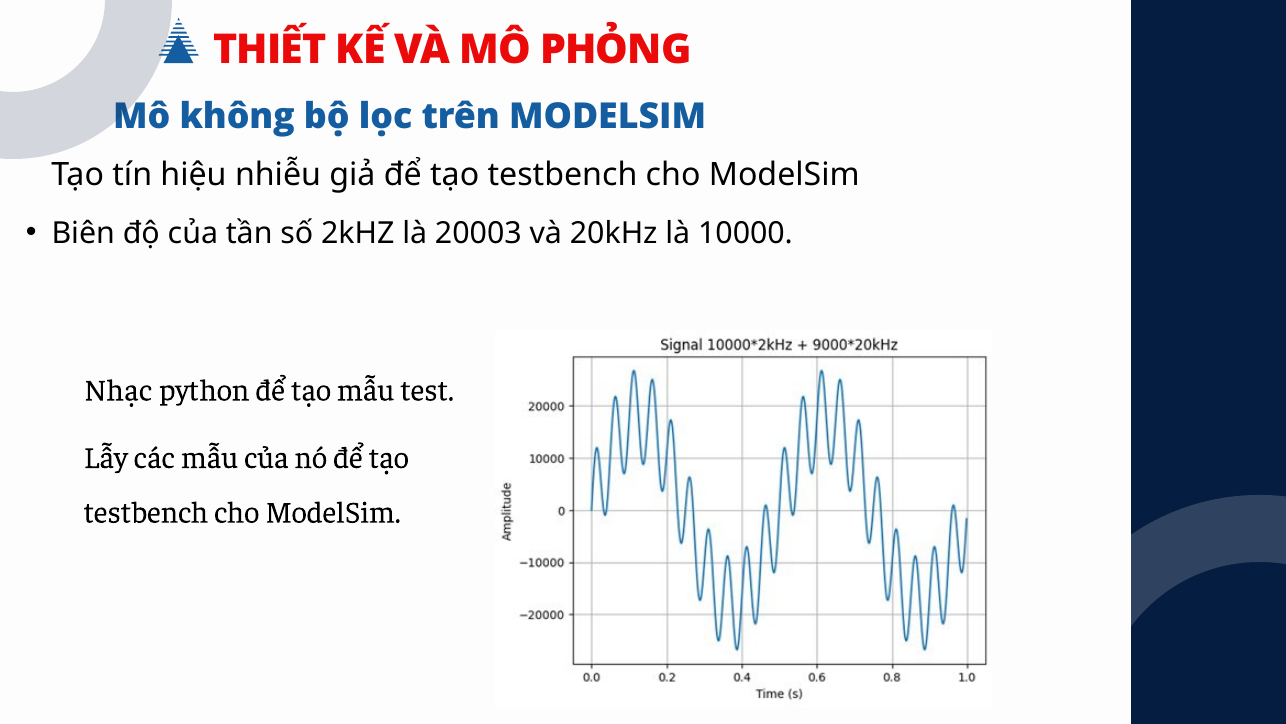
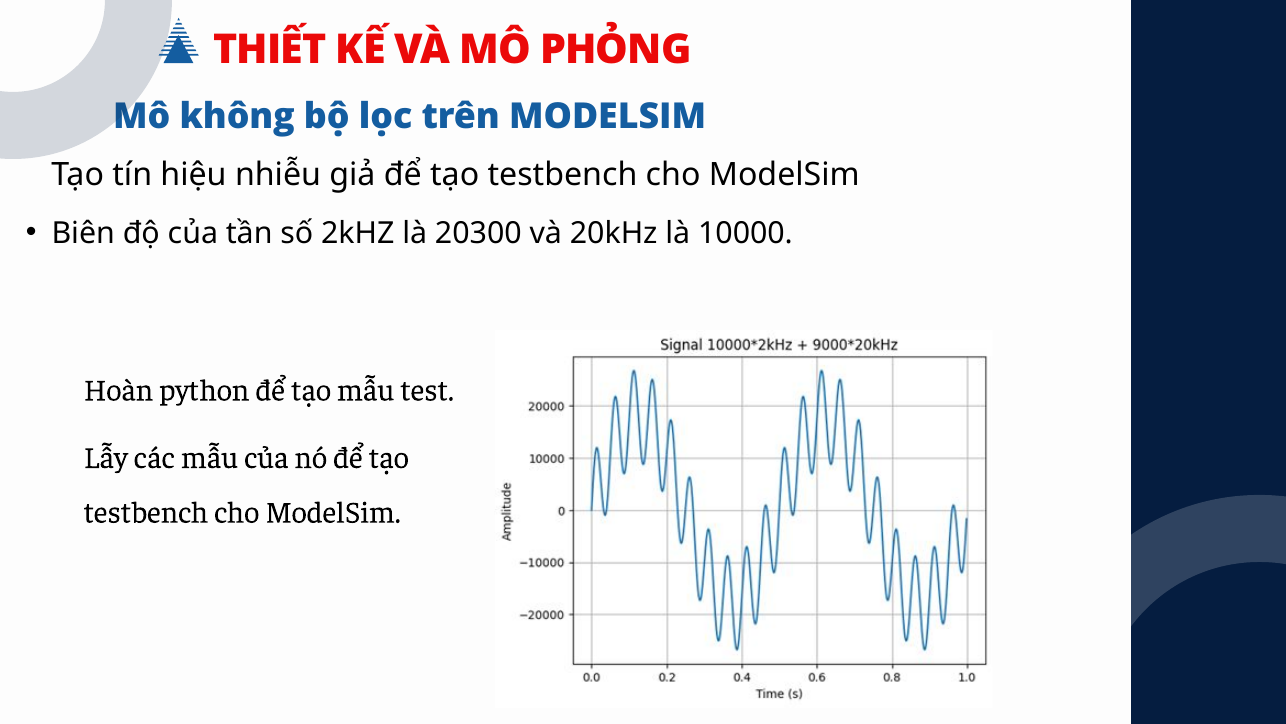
20003: 20003 -> 20300 (478, 233)
Nhạc: Nhạc -> Hoàn (118, 390)
